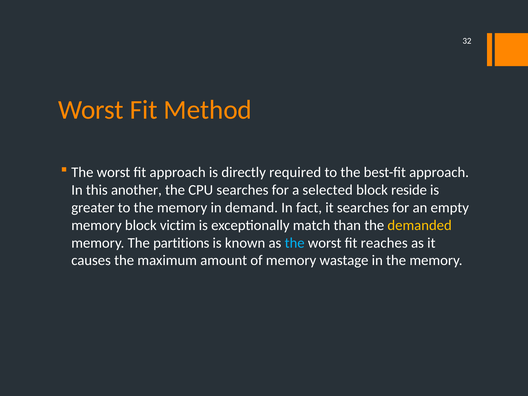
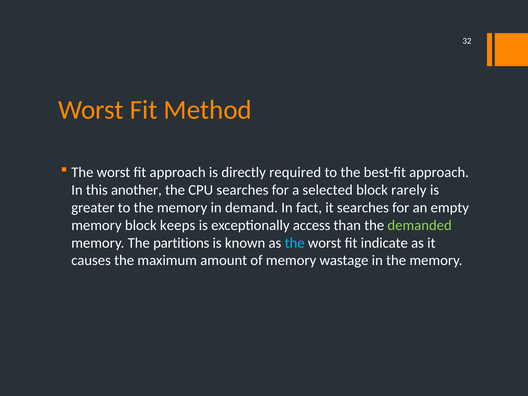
reside: reside -> rarely (409, 190)
victim: victim -> keeps (178, 225)
match: match -> access (312, 225)
demanded colour: yellow -> light green (420, 225)
reaches: reaches -> indicate (384, 243)
